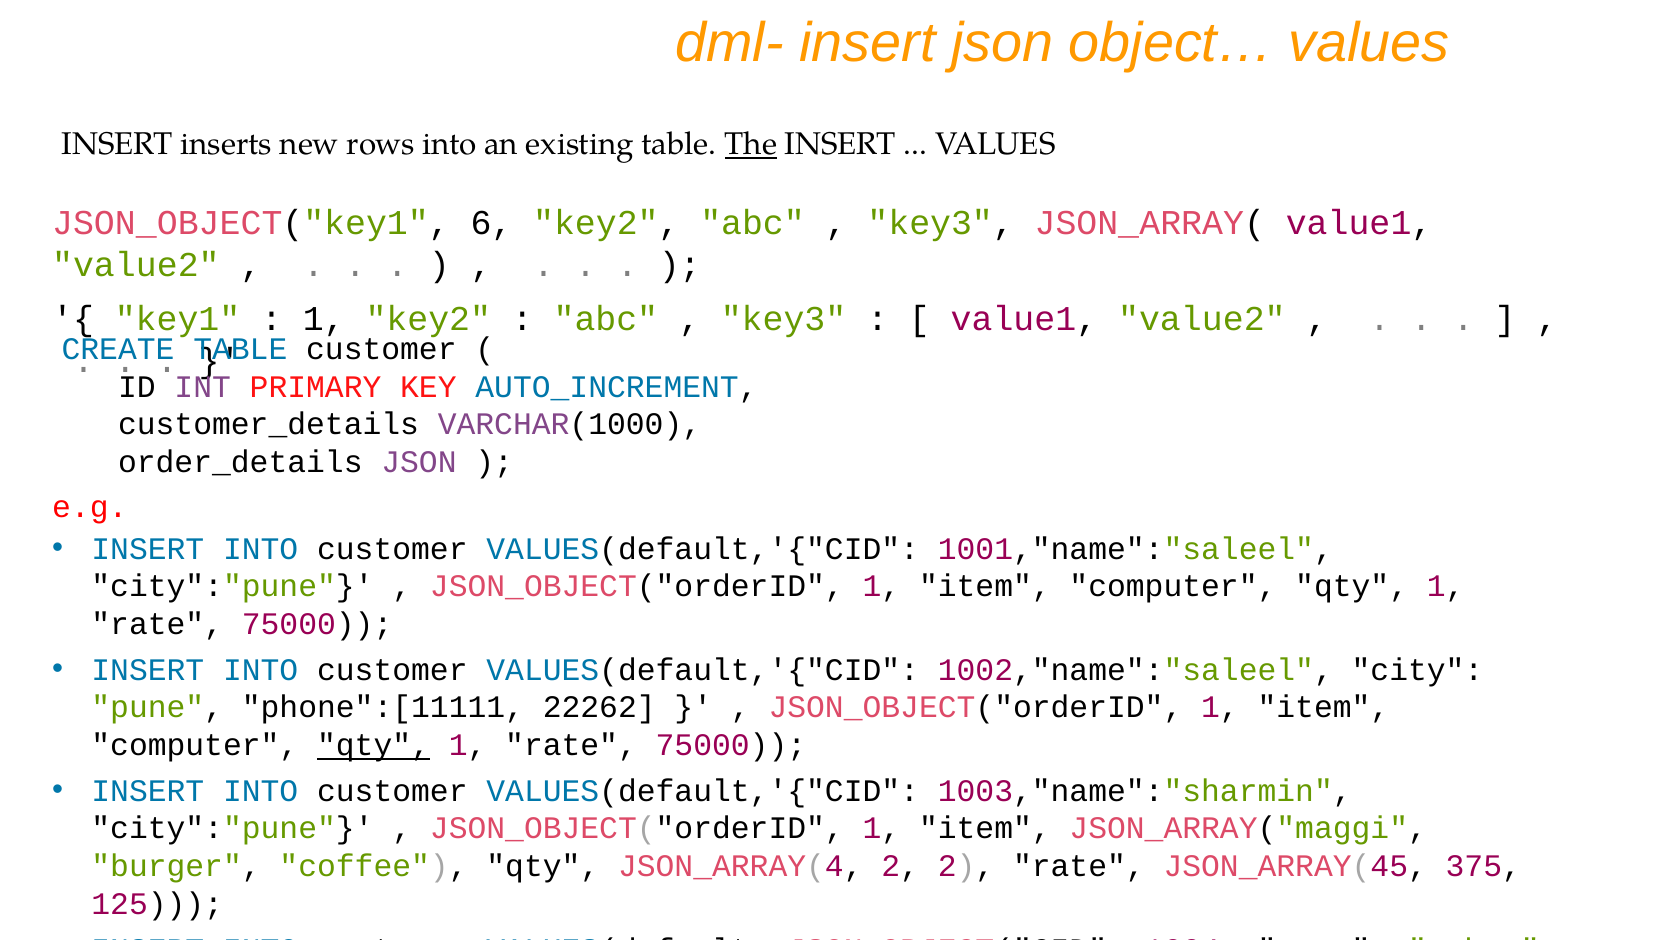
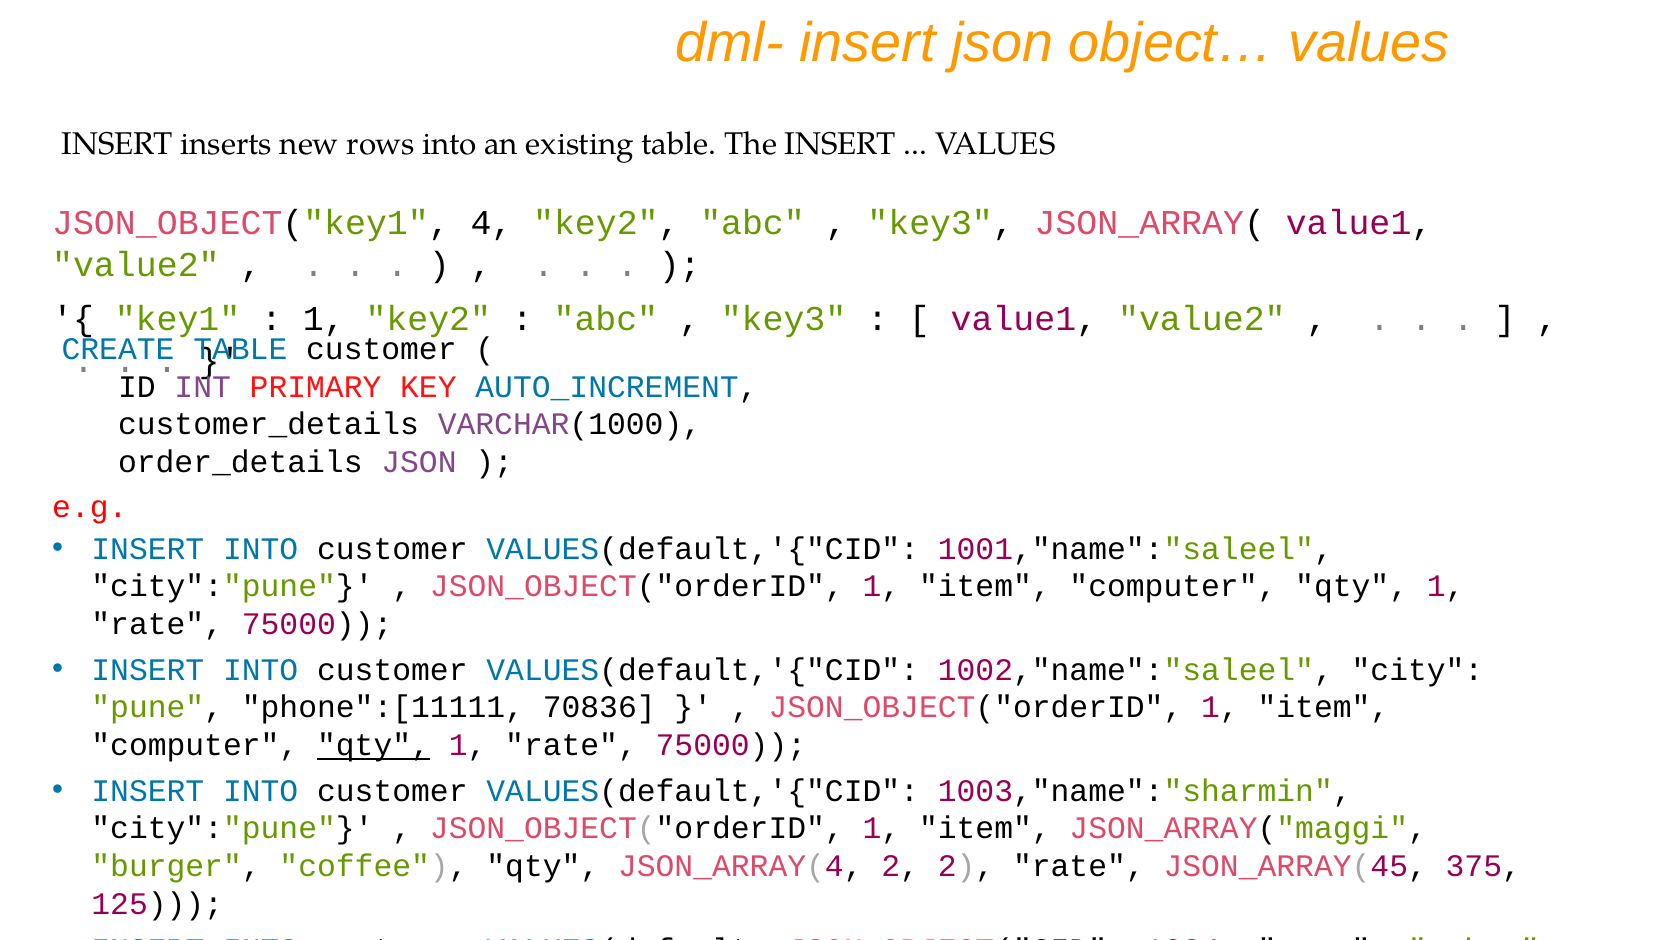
The underline: present -> none (751, 144)
6: 6 -> 4 (491, 223)
22262: 22262 -> 70836 (599, 708)
